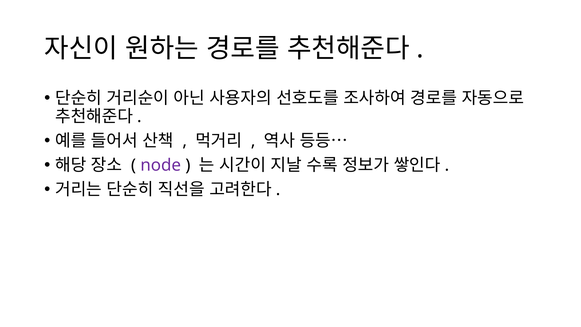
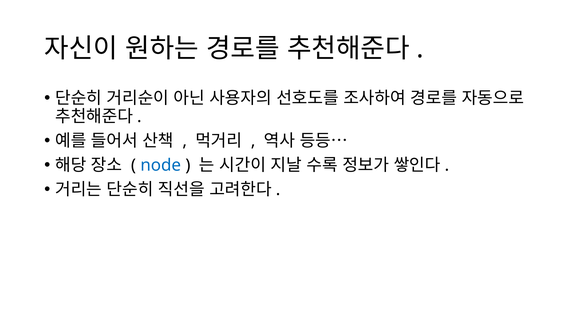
node colour: purple -> blue (161, 165)
